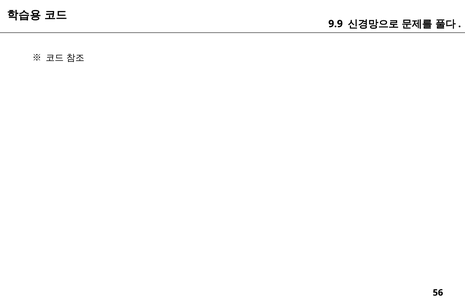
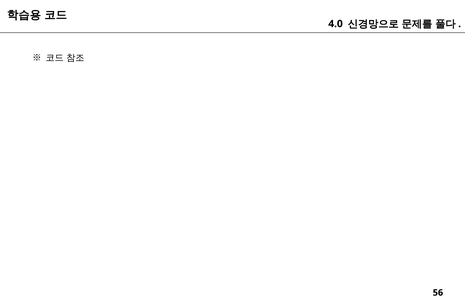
9.9: 9.9 -> 4.0 (336, 24)
